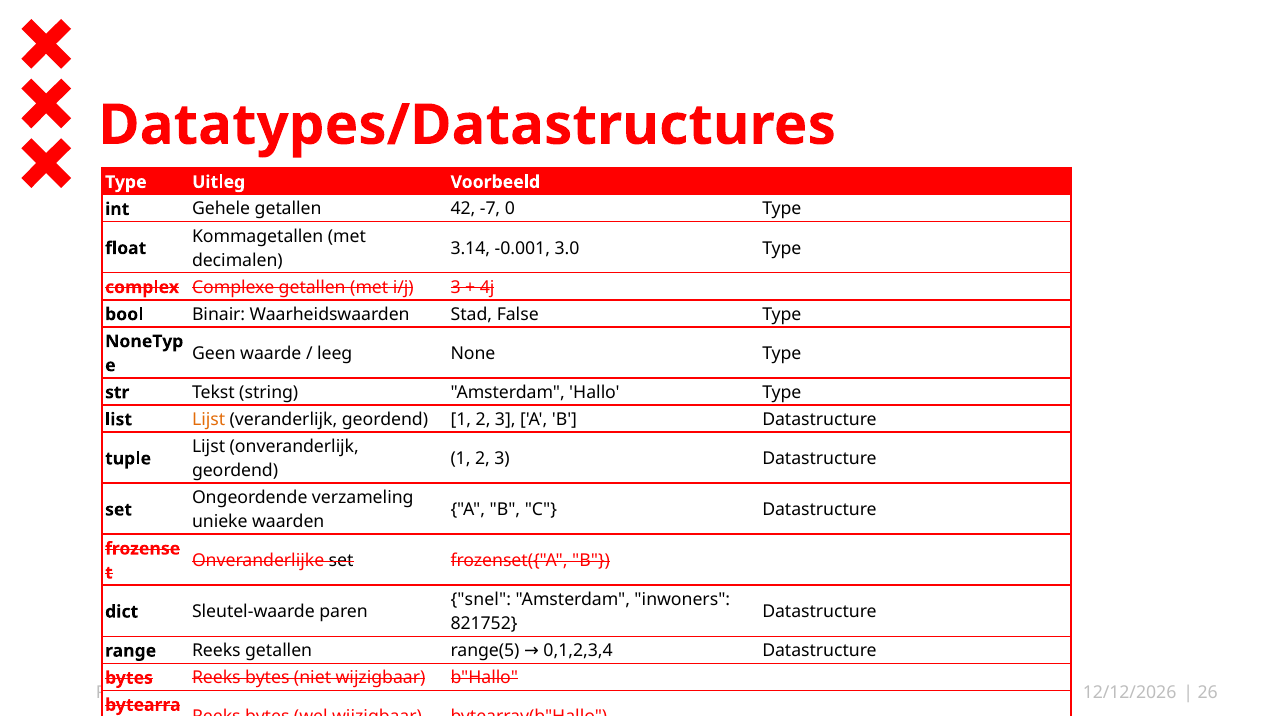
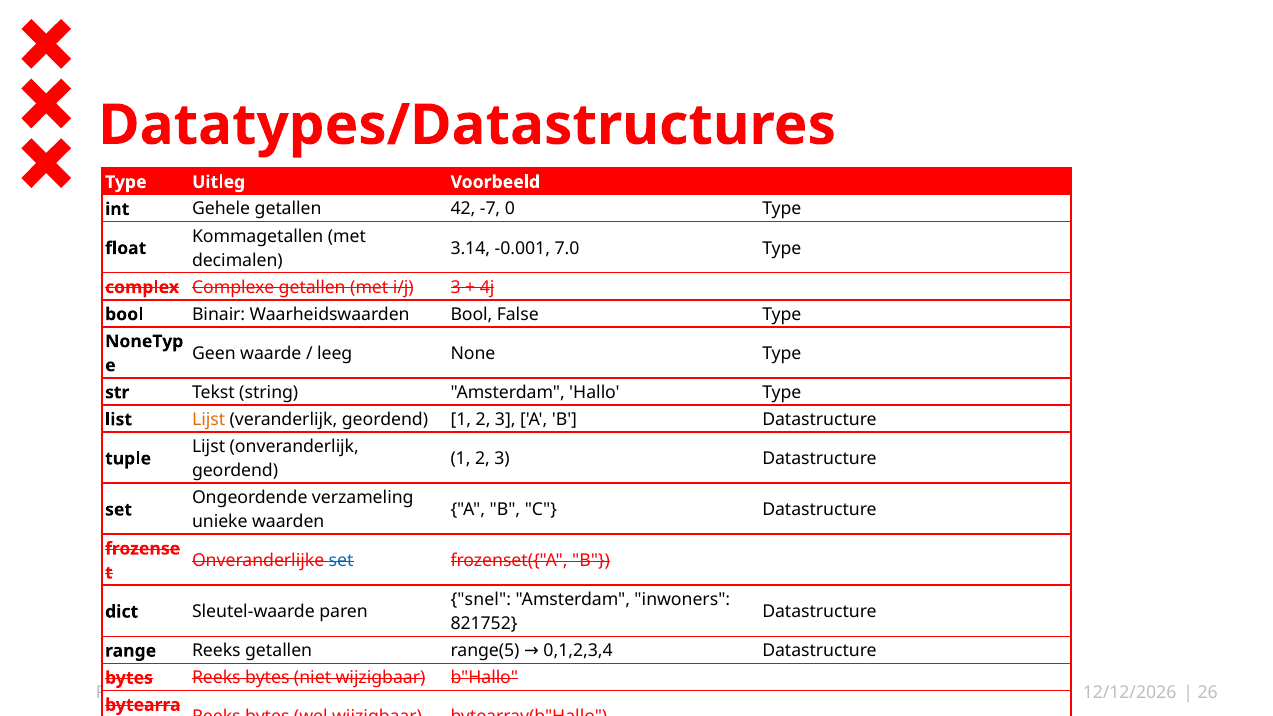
3.0: 3.0 -> 7.0 (567, 248)
Waarheidswaarden Stad: Stad -> Bool (471, 314)
set colour: black -> blue (341, 561)
